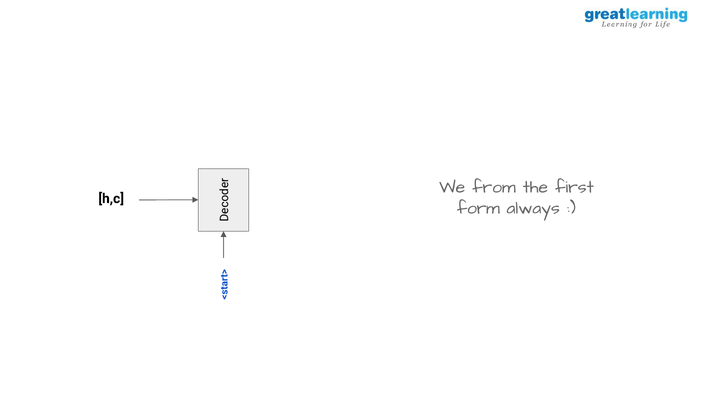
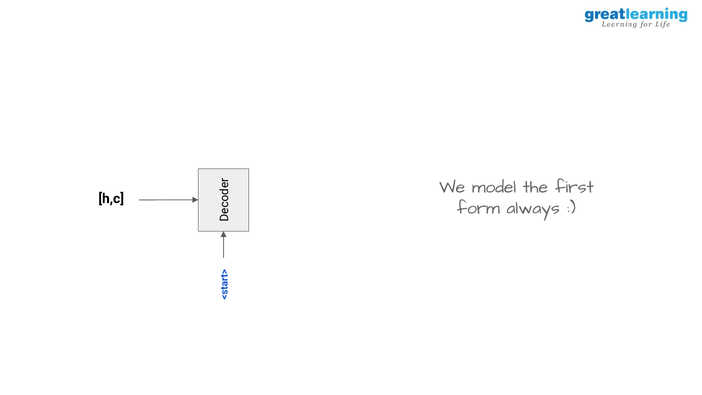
from: from -> model (494, 187)
